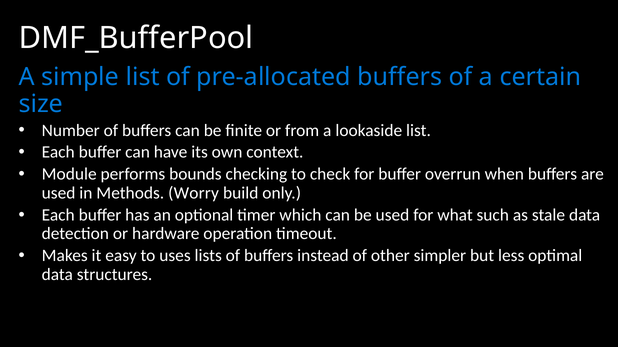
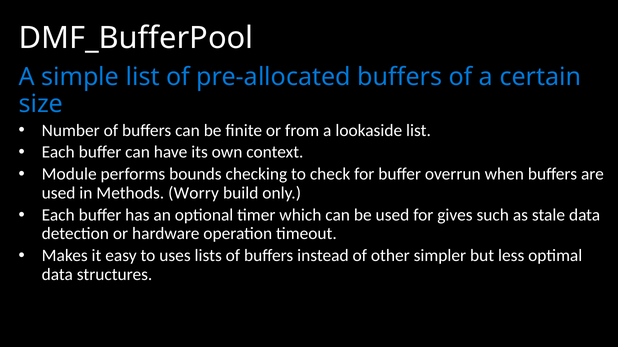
what: what -> gives (455, 215)
